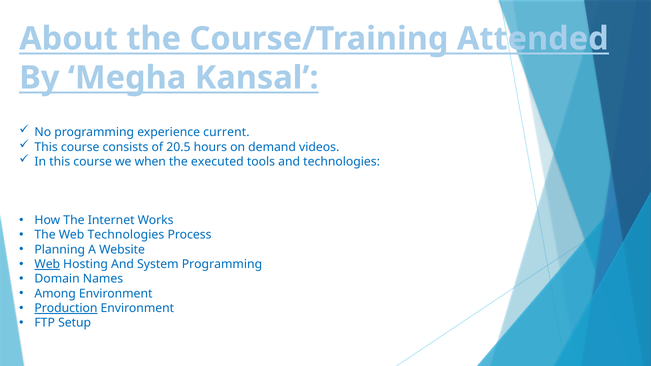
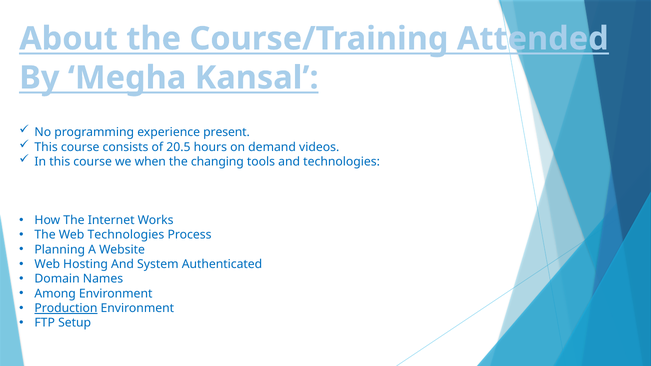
current: current -> present (227, 133)
executed: executed -> changing (217, 162)
Web underline: present -> none (47, 264)
System Programming: Programming -> Authenticated (222, 264)
